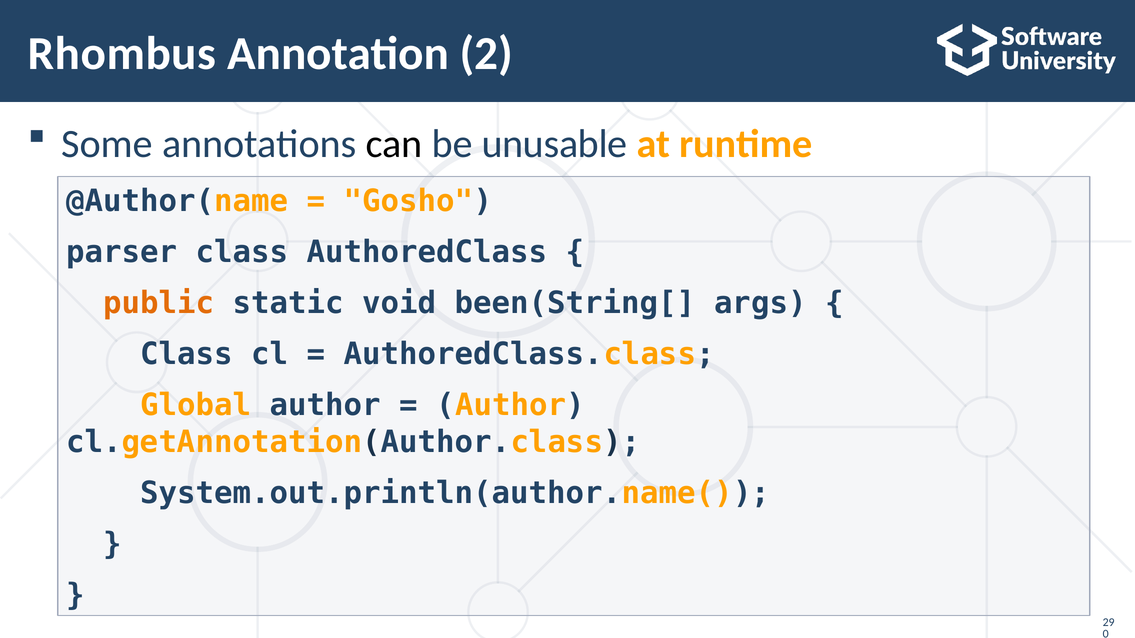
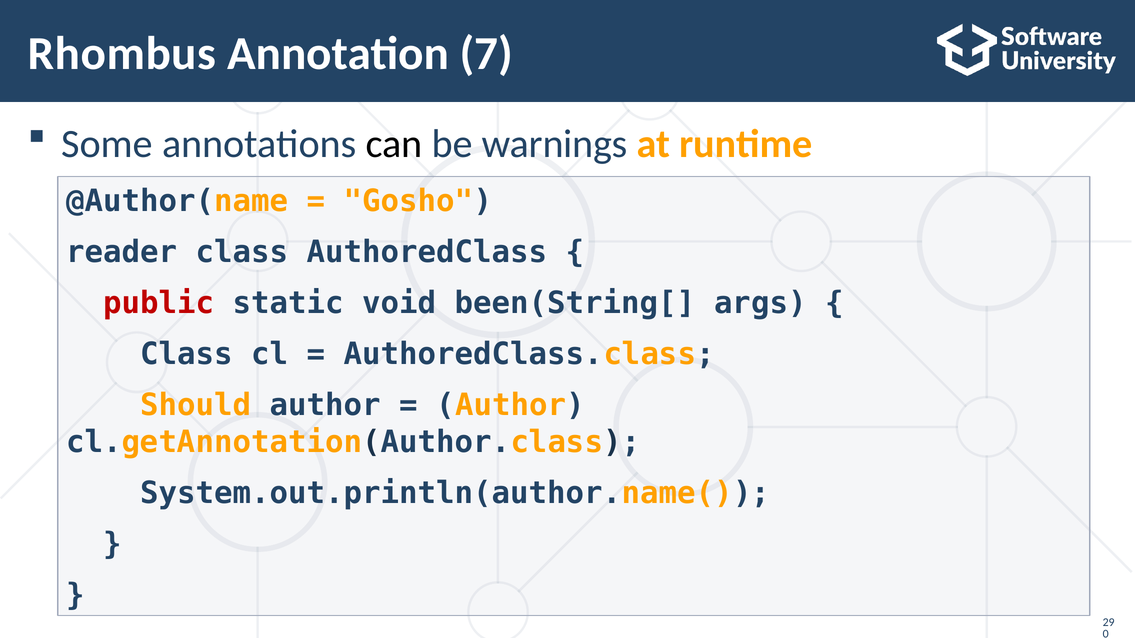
2: 2 -> 7 (486, 54)
unusable: unusable -> warnings (554, 144)
parser: parser -> reader (122, 252)
public colour: orange -> red (159, 303)
Global: Global -> Should (196, 405)
